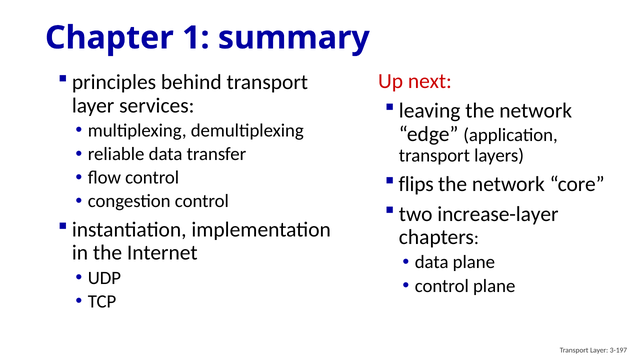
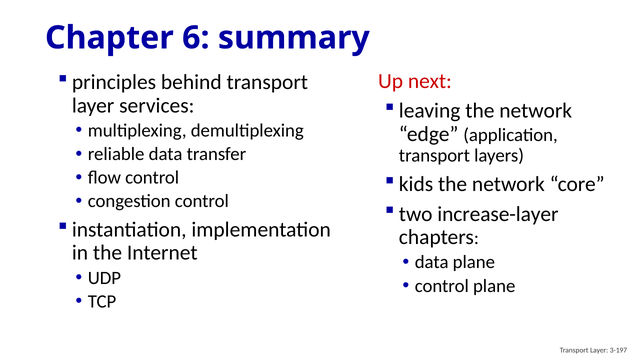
1: 1 -> 6 (196, 38)
flips: flips -> kids (416, 184)
